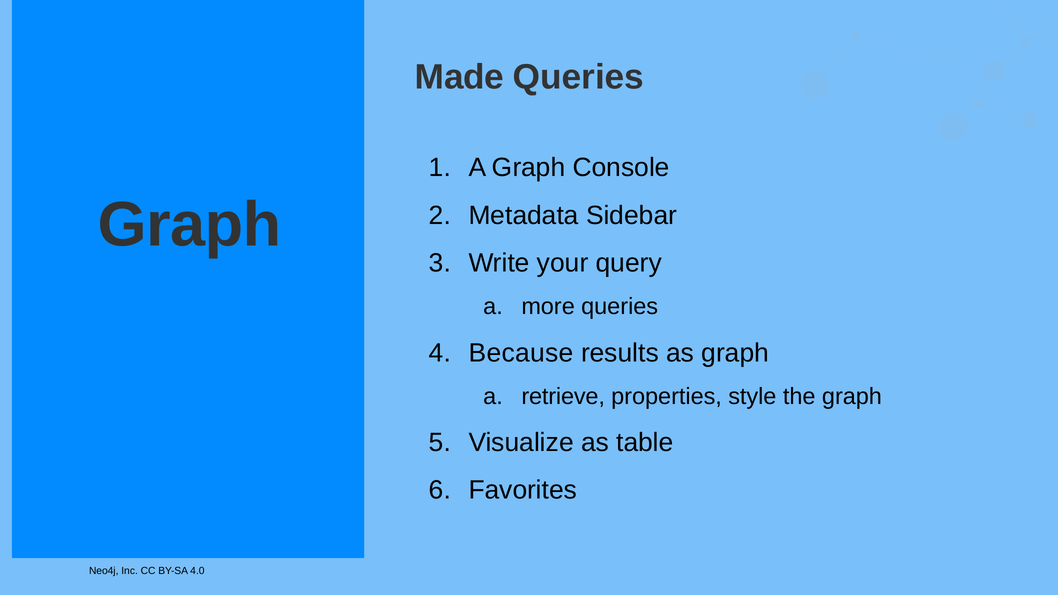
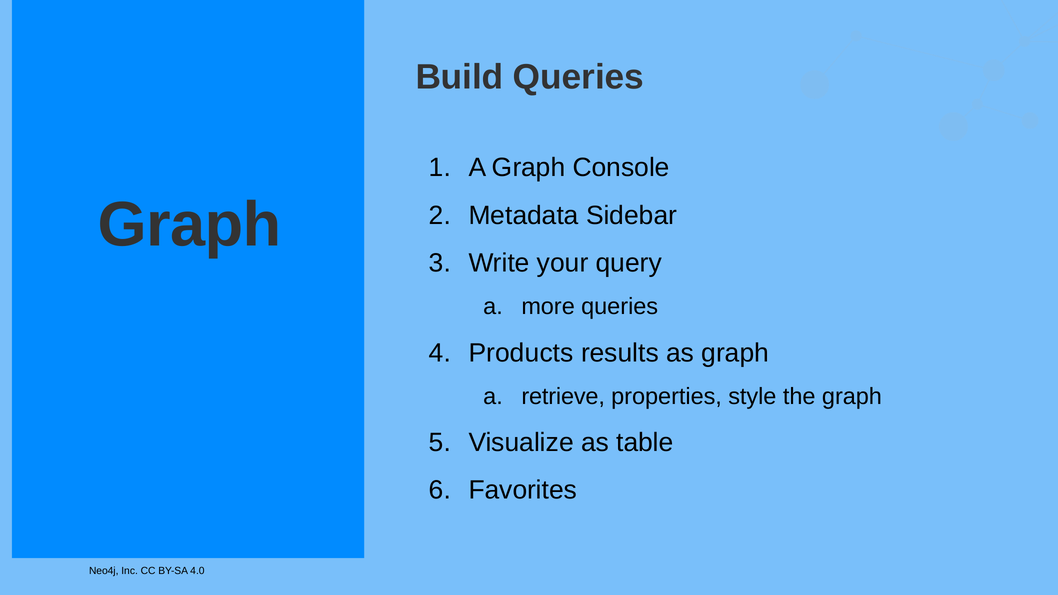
Made: Made -> Build (459, 77)
Because: Because -> Products (521, 353)
